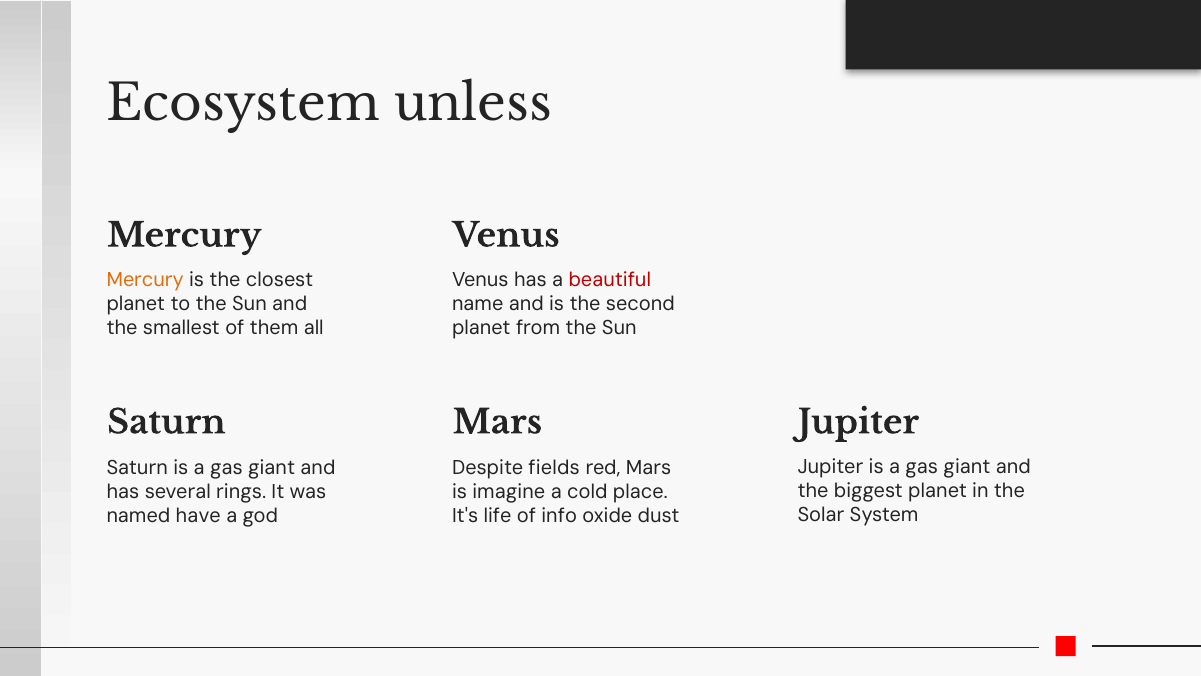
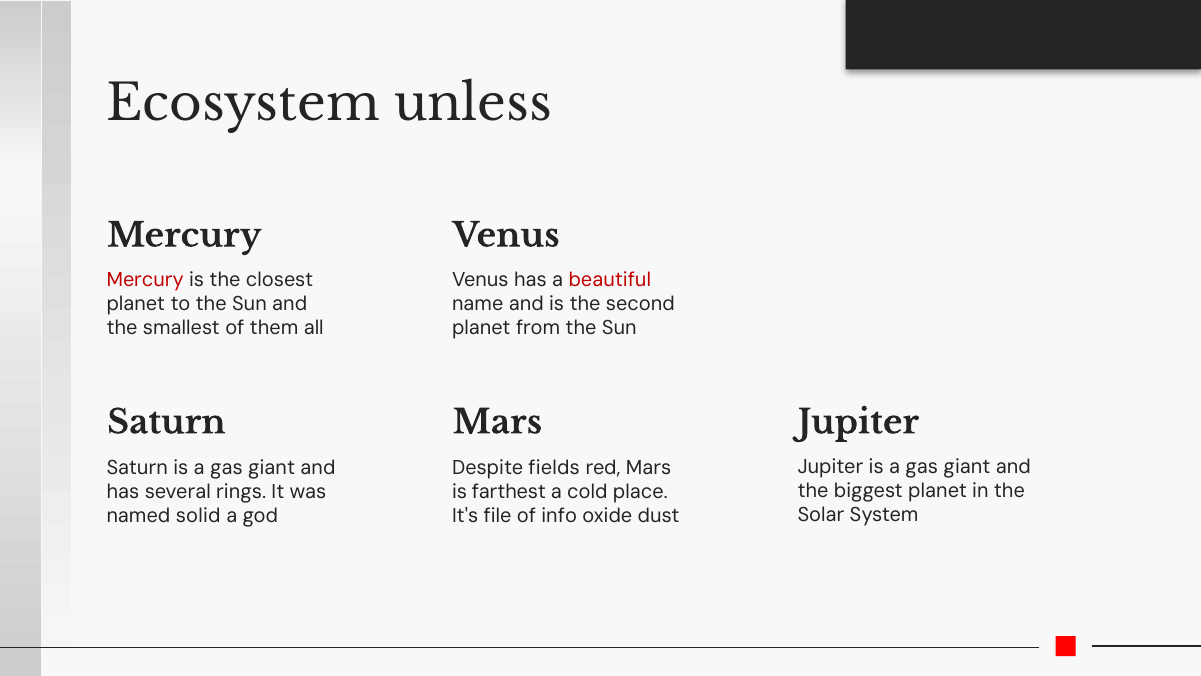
Mercury colour: orange -> red (145, 280)
imagine: imagine -> farthest (509, 491)
have: have -> solid (198, 515)
life: life -> file (498, 515)
